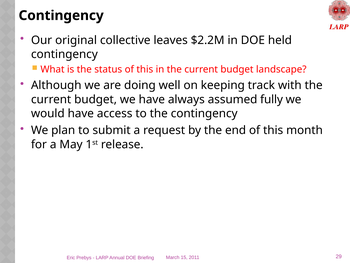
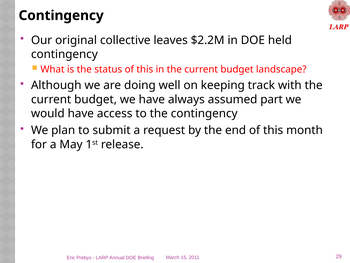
fully: fully -> part (272, 99)
